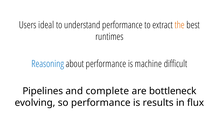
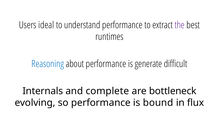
the colour: orange -> purple (180, 25)
machine: machine -> generate (148, 64)
Pipelines: Pipelines -> Internals (43, 91)
results: results -> bound (158, 103)
